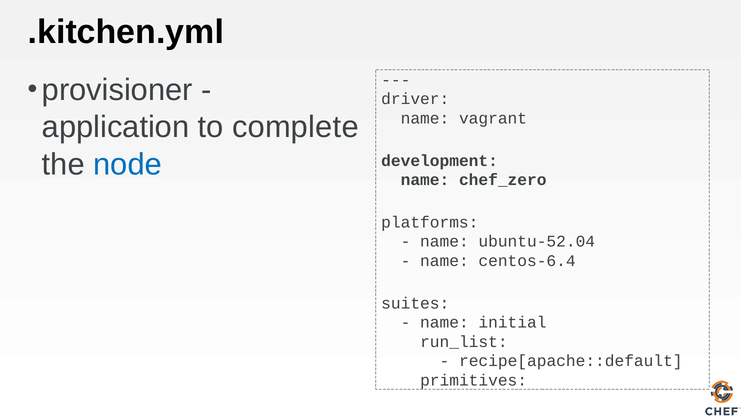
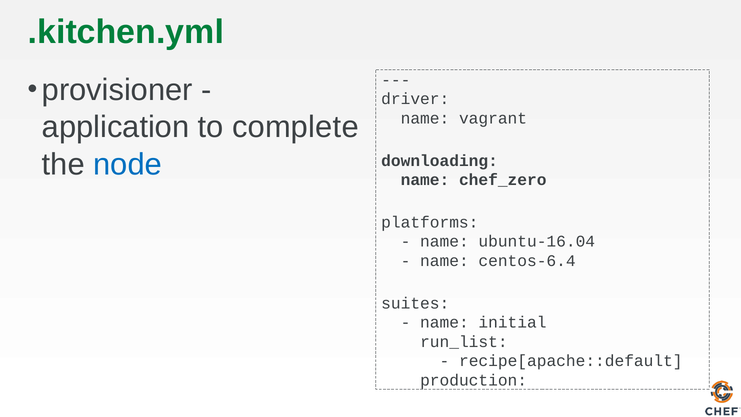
.kitchen.yml colour: black -> green (126, 32)
development: development -> downloading (440, 161)
ubuntu-52.04: ubuntu-52.04 -> ubuntu-16.04 (537, 241)
primitives: primitives -> production (474, 380)
